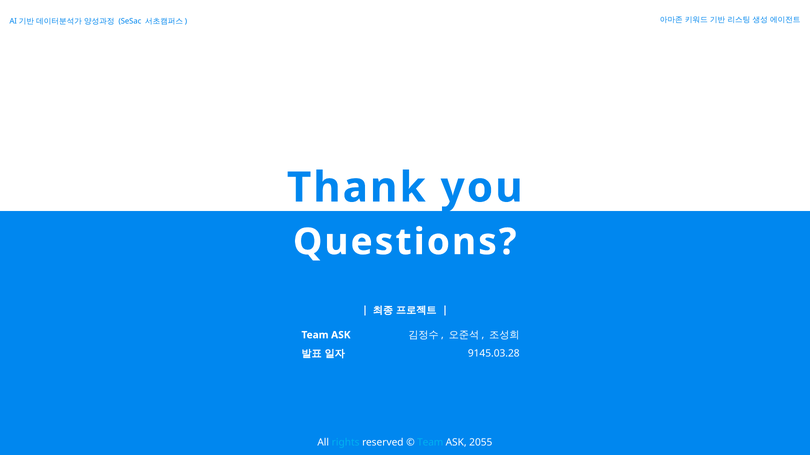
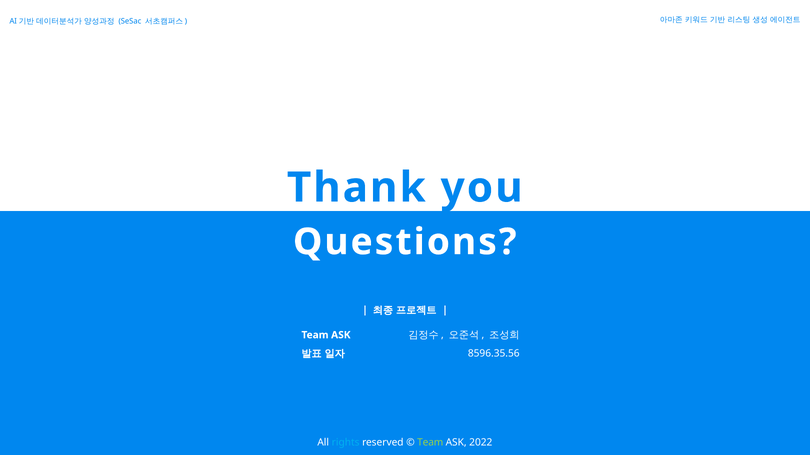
9145.03.28: 9145.03.28 -> 8596.35.56 (494, 354)
Team colour: light blue -> light green (430, 443)
2055: 2055 -> 2022 (481, 443)
